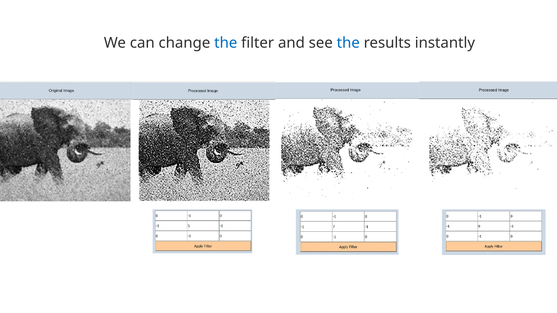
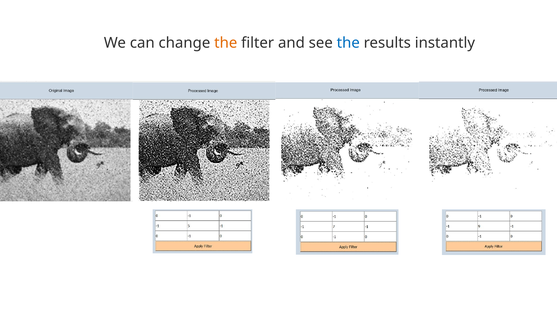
the colour: blue -> orange (226, 43)
